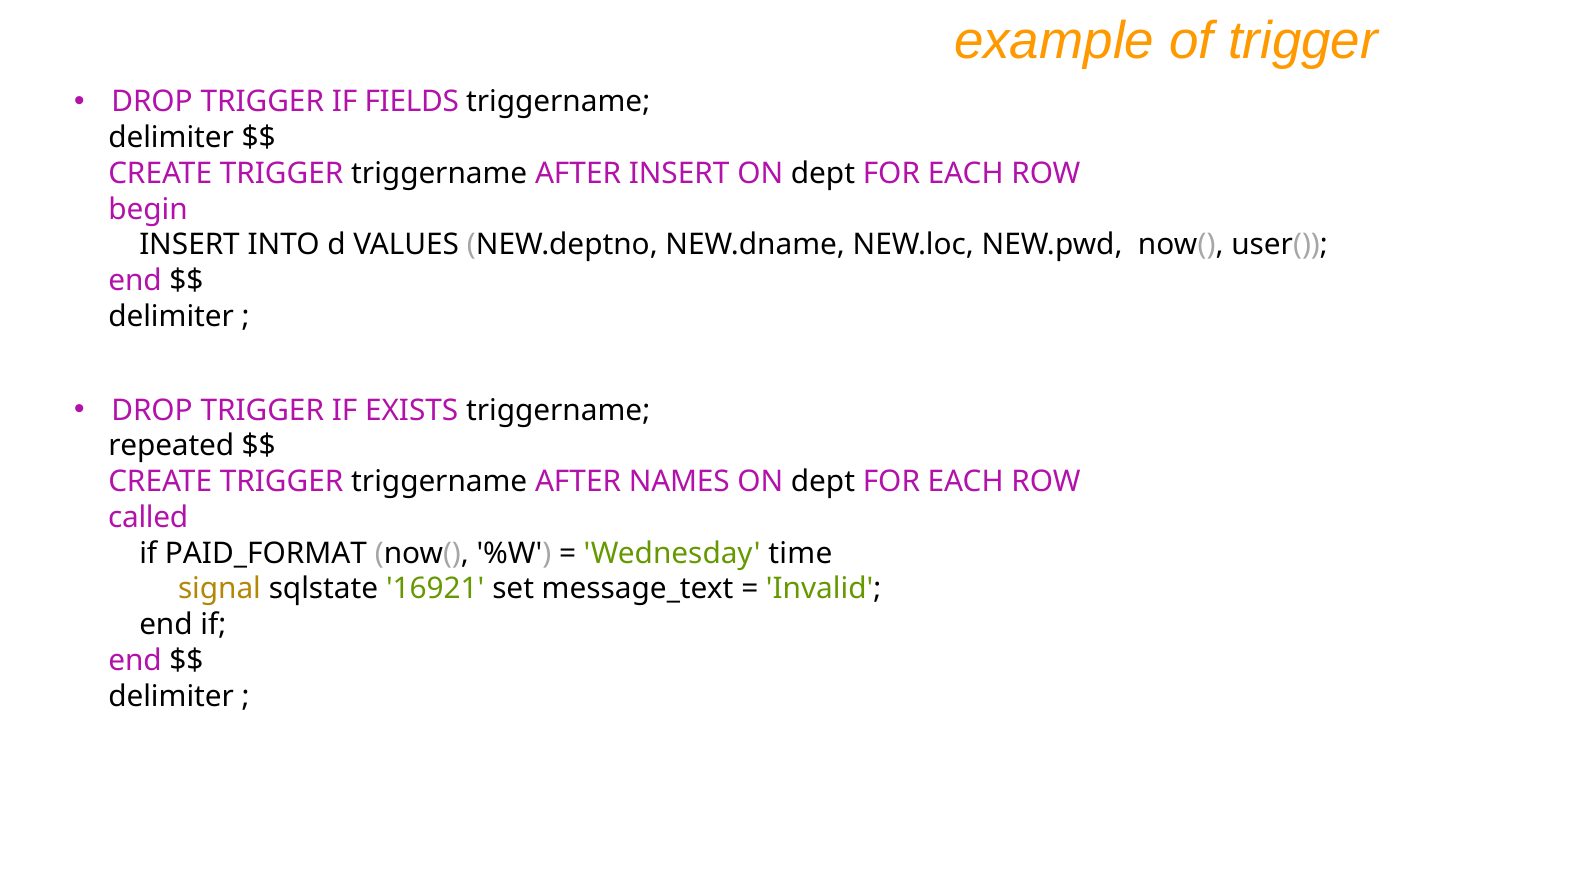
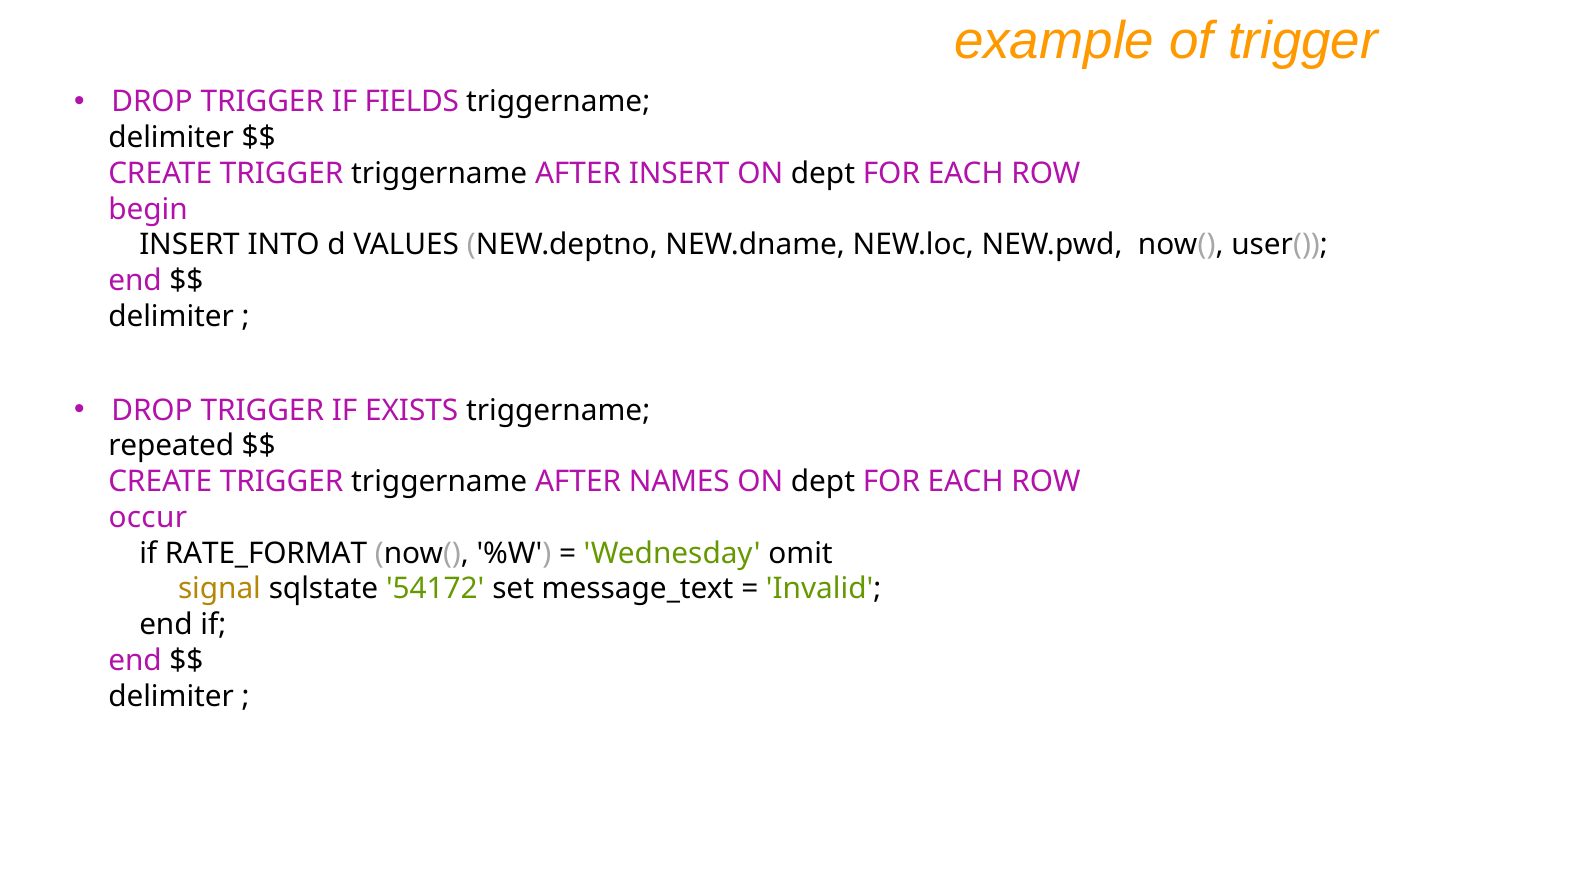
called: called -> occur (148, 517)
PAID_FORMAT: PAID_FORMAT -> RATE_FORMAT (266, 553)
time: time -> omit (801, 553)
16921: 16921 -> 54172 (435, 589)
